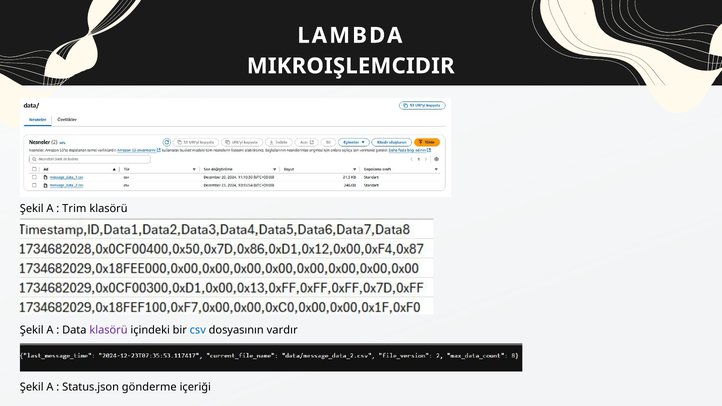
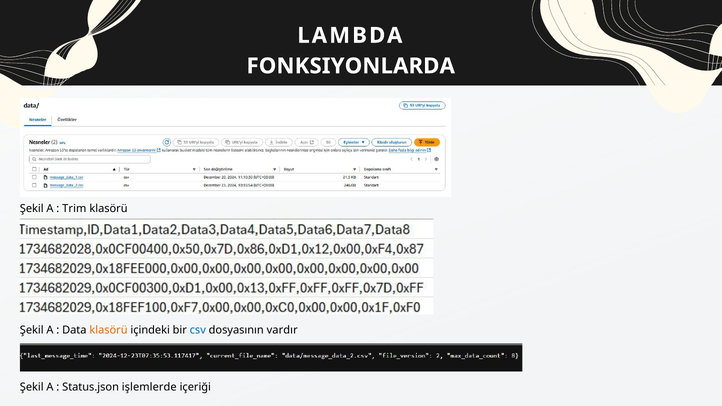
MIKROIŞLEMCIDIR: MIKROIŞLEMCIDIR -> FONKSIYONLARDA (351, 66)
klasörü colour: purple -> orange (109, 330)
gönderme: gönderme -> işlemlerde (149, 387)
